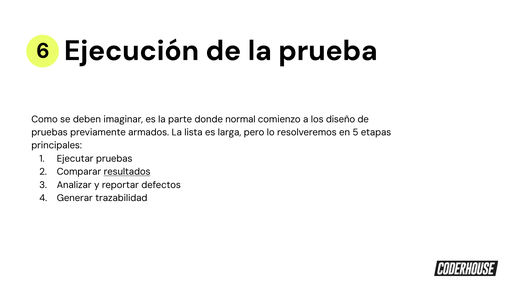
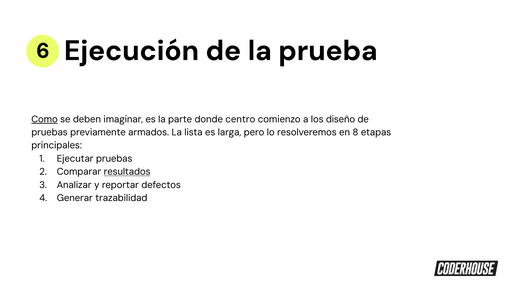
Como underline: none -> present (45, 119)
normal: normal -> centro (240, 119)
5: 5 -> 8 (355, 132)
